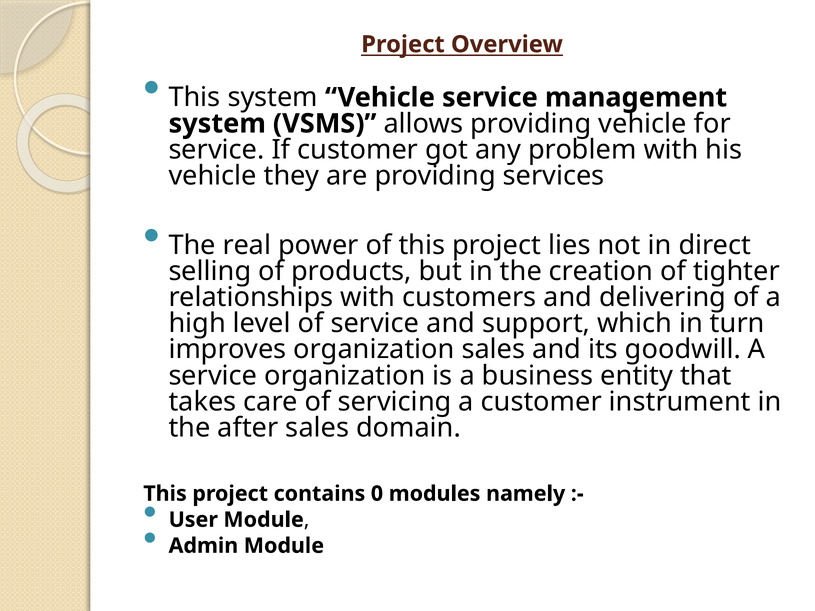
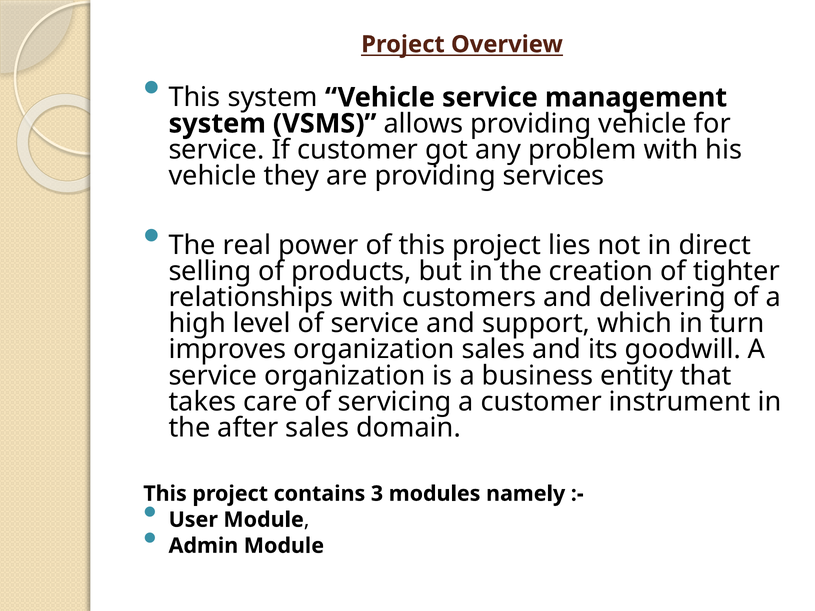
0: 0 -> 3 (377, 494)
